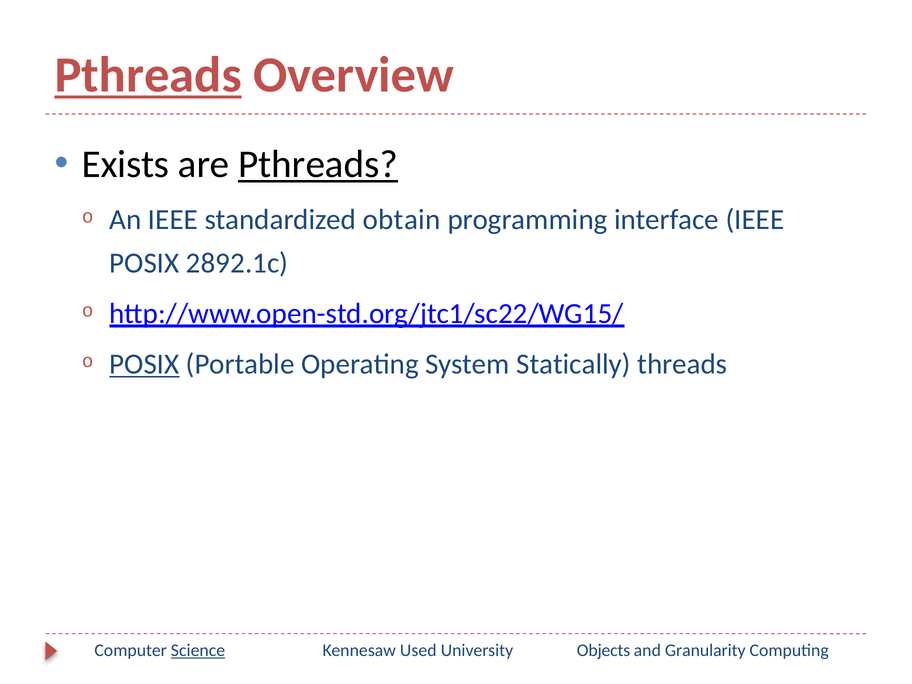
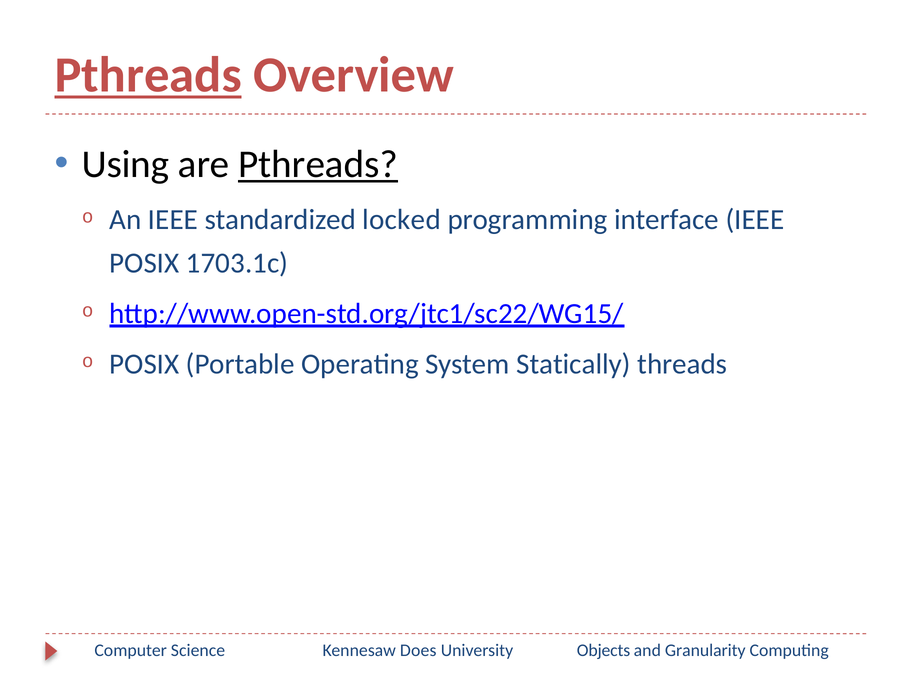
Exists: Exists -> Using (126, 164)
obtain: obtain -> locked (402, 220)
2892.1c: 2892.1c -> 1703.1c (237, 263)
POSIX underline: present -> none (144, 364)
Science underline: present -> none (198, 650)
Used: Used -> Does (418, 650)
